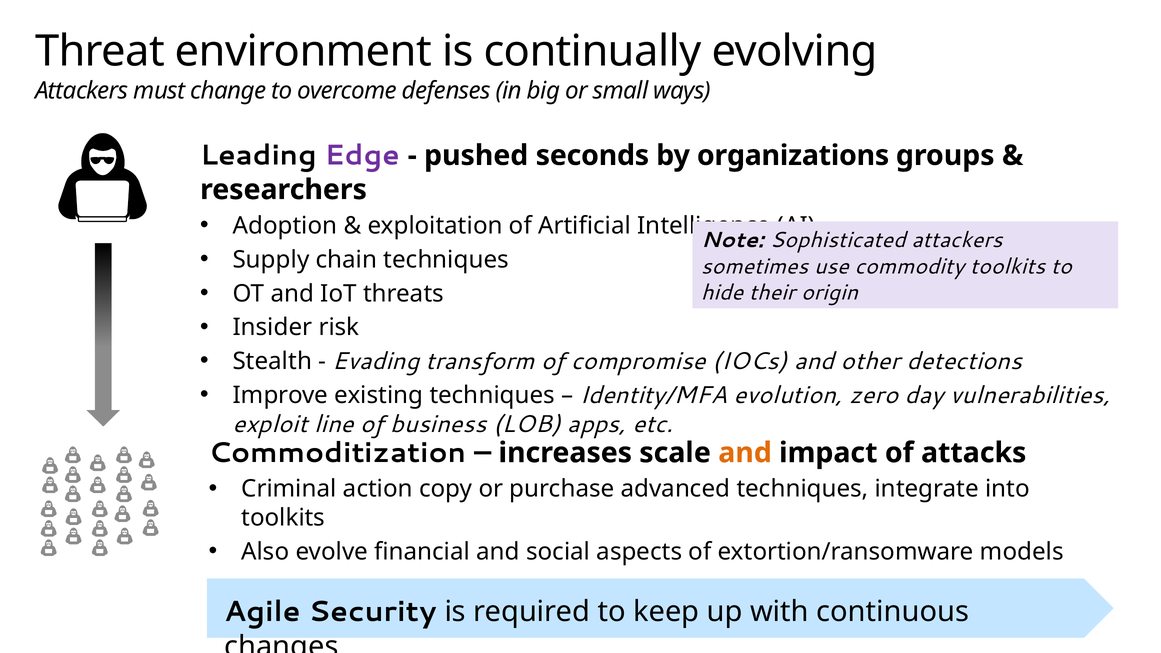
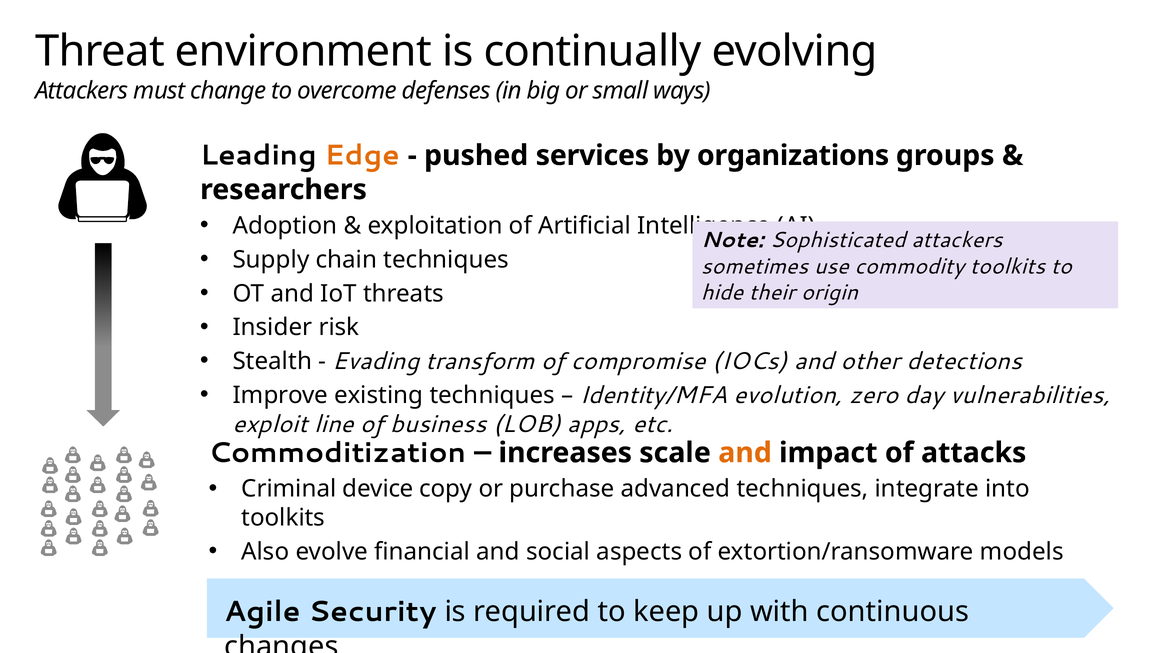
Edge colour: purple -> orange (362, 156)
seconds: seconds -> services (592, 156)
action: action -> device (378, 489)
